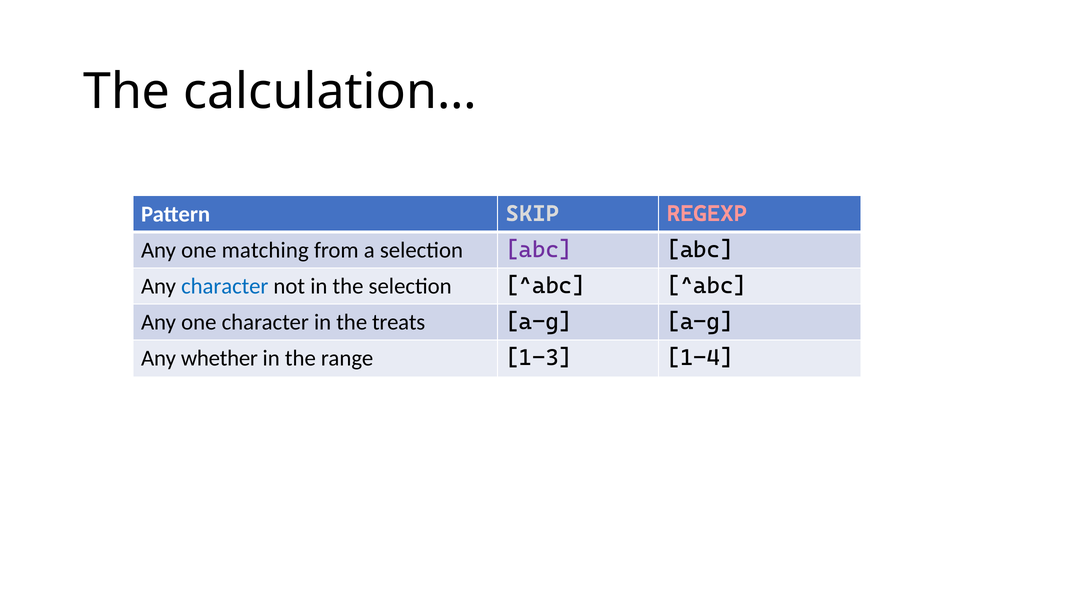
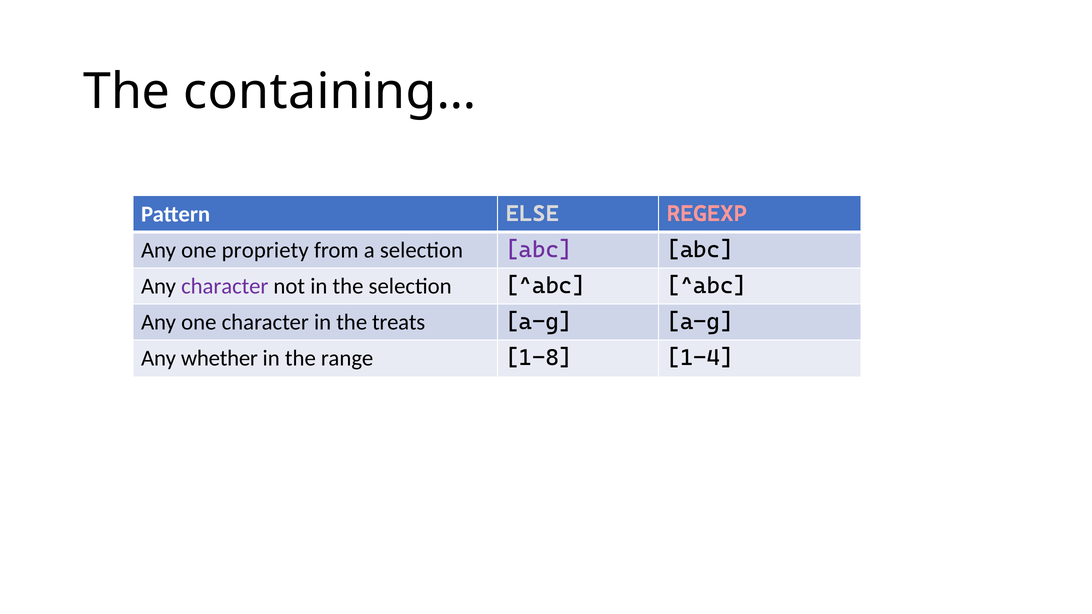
calculation…: calculation… -> containing… (330, 92)
SKIP: SKIP -> ELSE (532, 214)
matching: matching -> propriety (265, 250)
character colour: blue -> purple (225, 286)
1-3: 1-3 -> 1-8 (539, 358)
